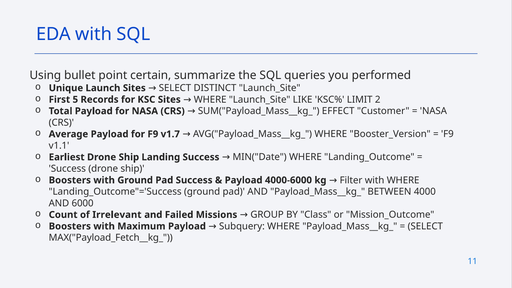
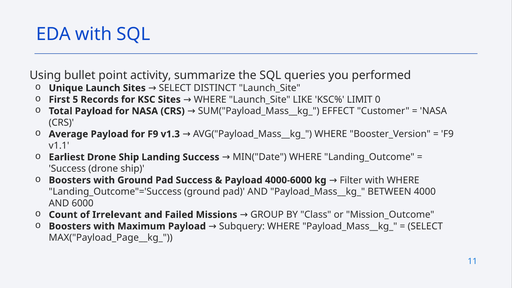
certain: certain -> activity (151, 75)
2: 2 -> 0 (378, 100)
v1.7: v1.7 -> v1.3 (170, 134)
MAX("Payload_Fetch__kg_: MAX("Payload_Fetch__kg_ -> MAX("Payload_Page__kg_ (111, 238)
